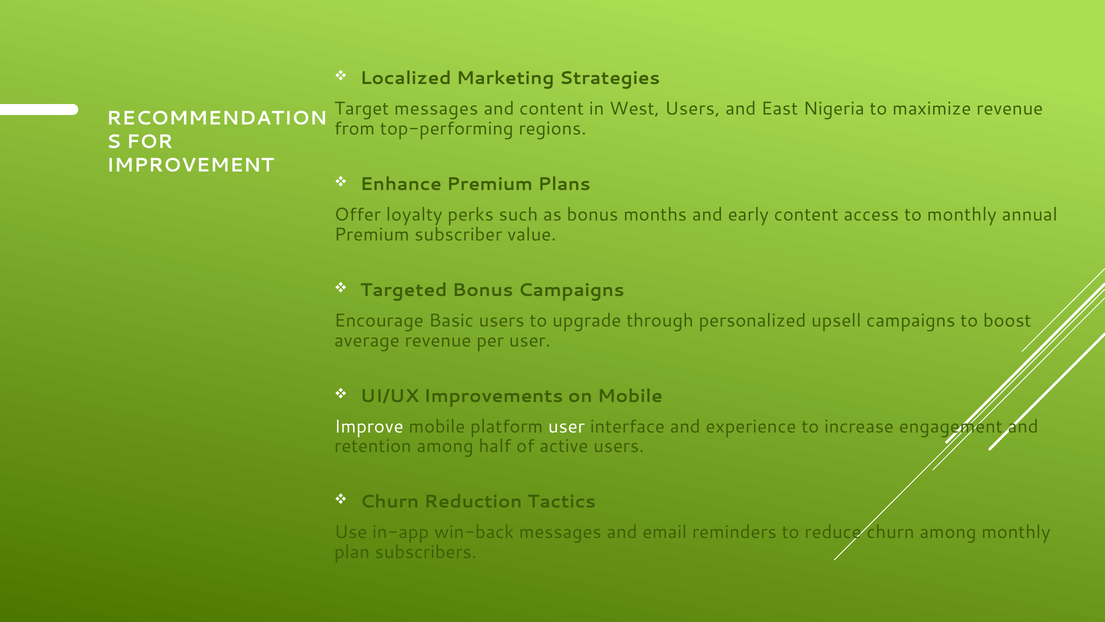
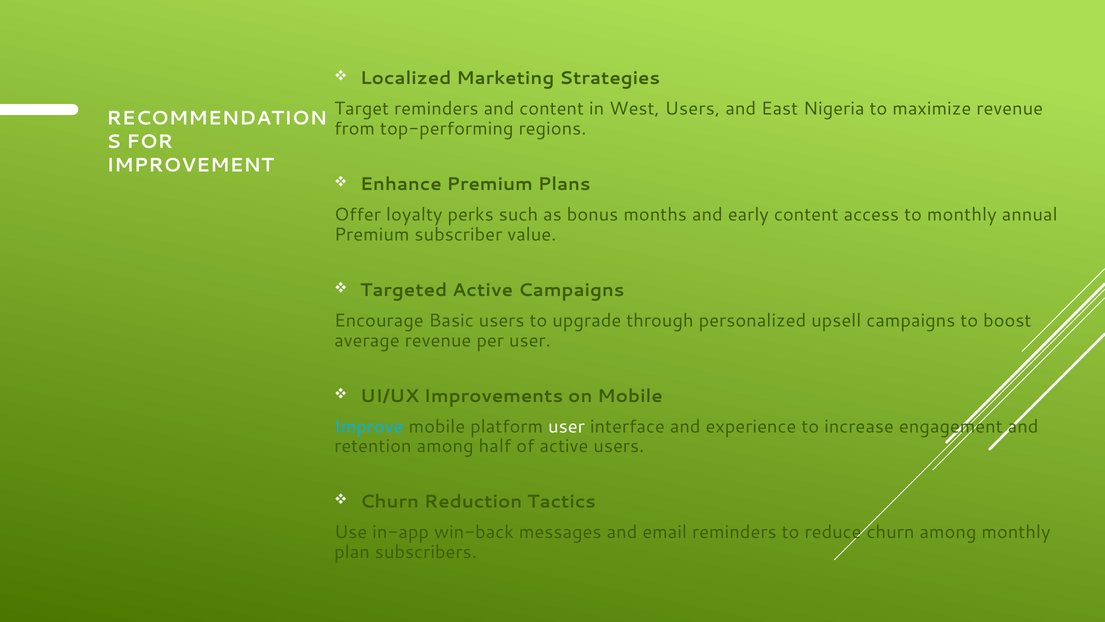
Target messages: messages -> reminders (436, 109)
Targeted Bonus: Bonus -> Active (483, 290)
Improve colour: white -> light blue (369, 426)
